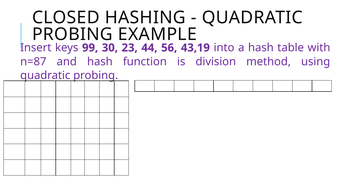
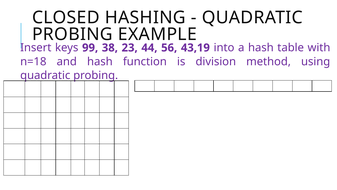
30: 30 -> 38 (110, 48)
n=87: n=87 -> n=18 (33, 61)
